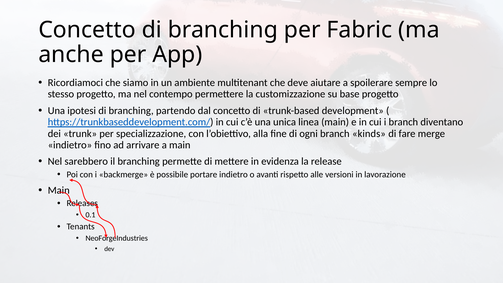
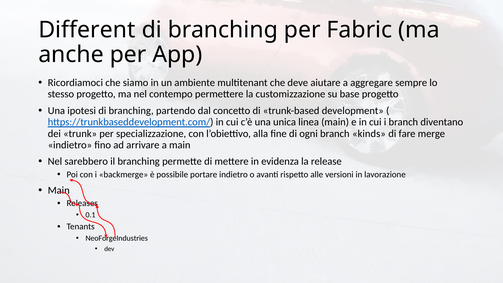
Concetto: Concetto -> Different (87, 30)
spoilerare: spoilerare -> aggregare (372, 83)
